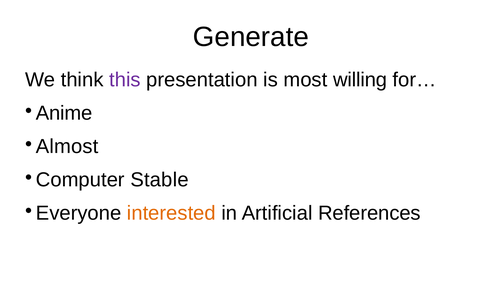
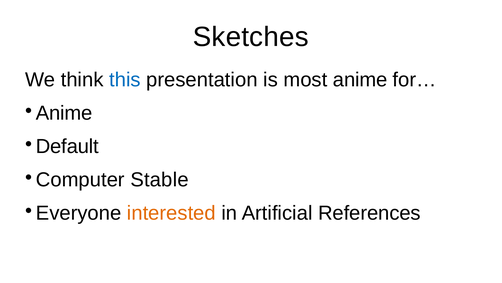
Generate: Generate -> Sketches (251, 37)
this colour: purple -> blue (125, 80)
most willing: willing -> anime (360, 80)
Almost: Almost -> Default (67, 146)
